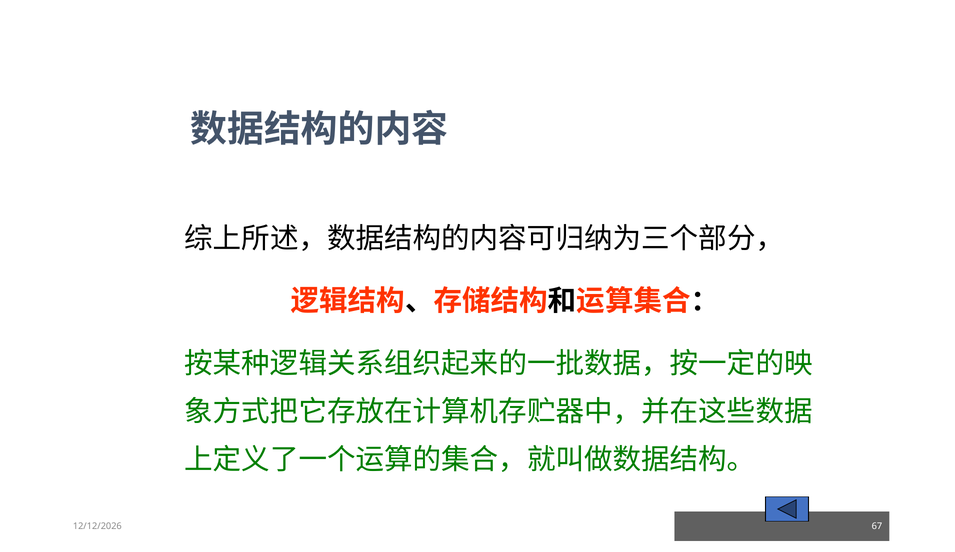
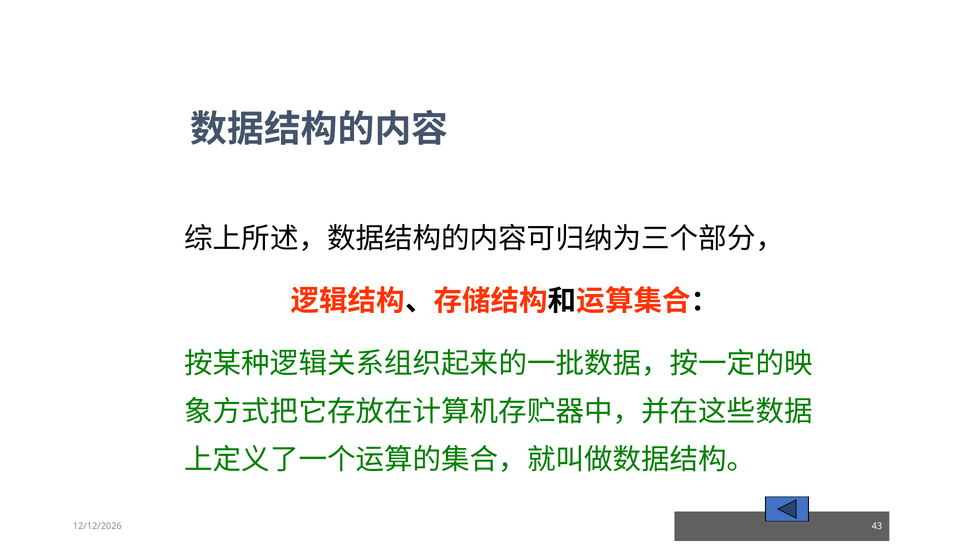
67: 67 -> 43 (877, 526)
